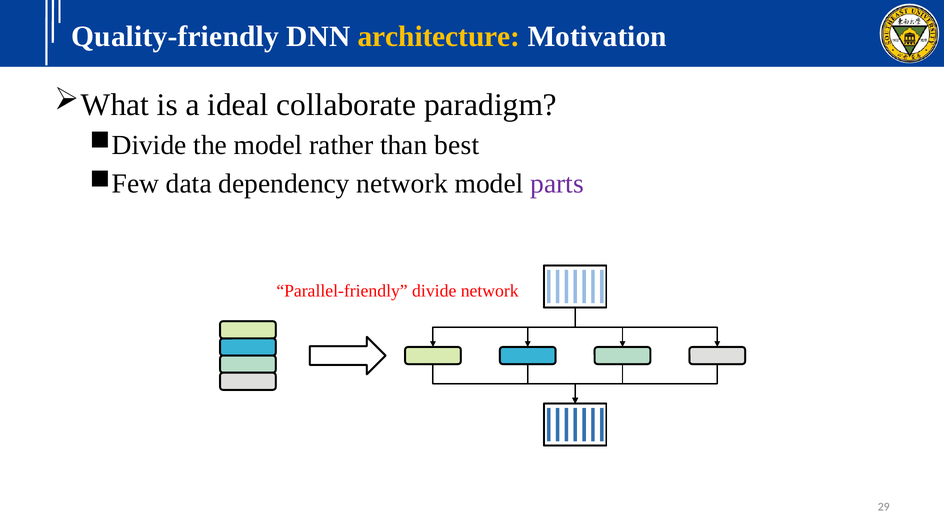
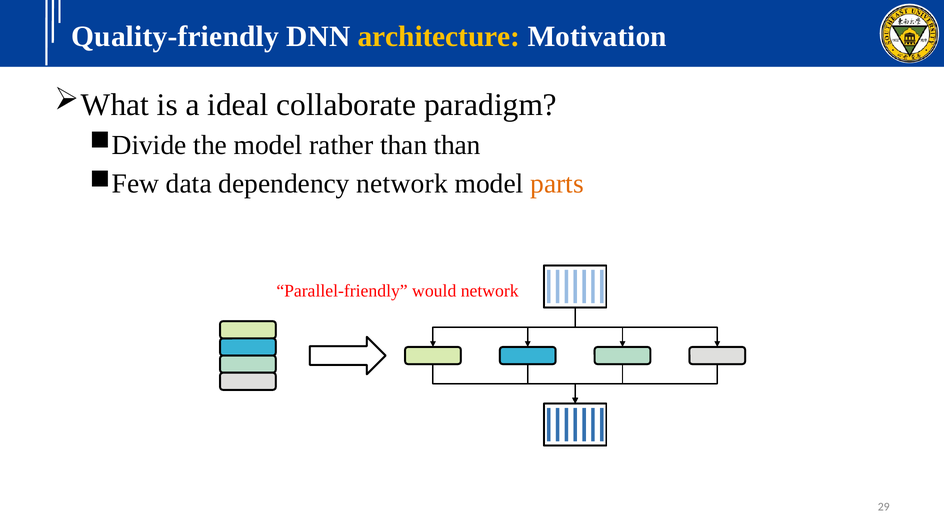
than best: best -> than (457, 145)
parts colour: purple -> orange (557, 184)
divide: divide -> would (434, 291)
